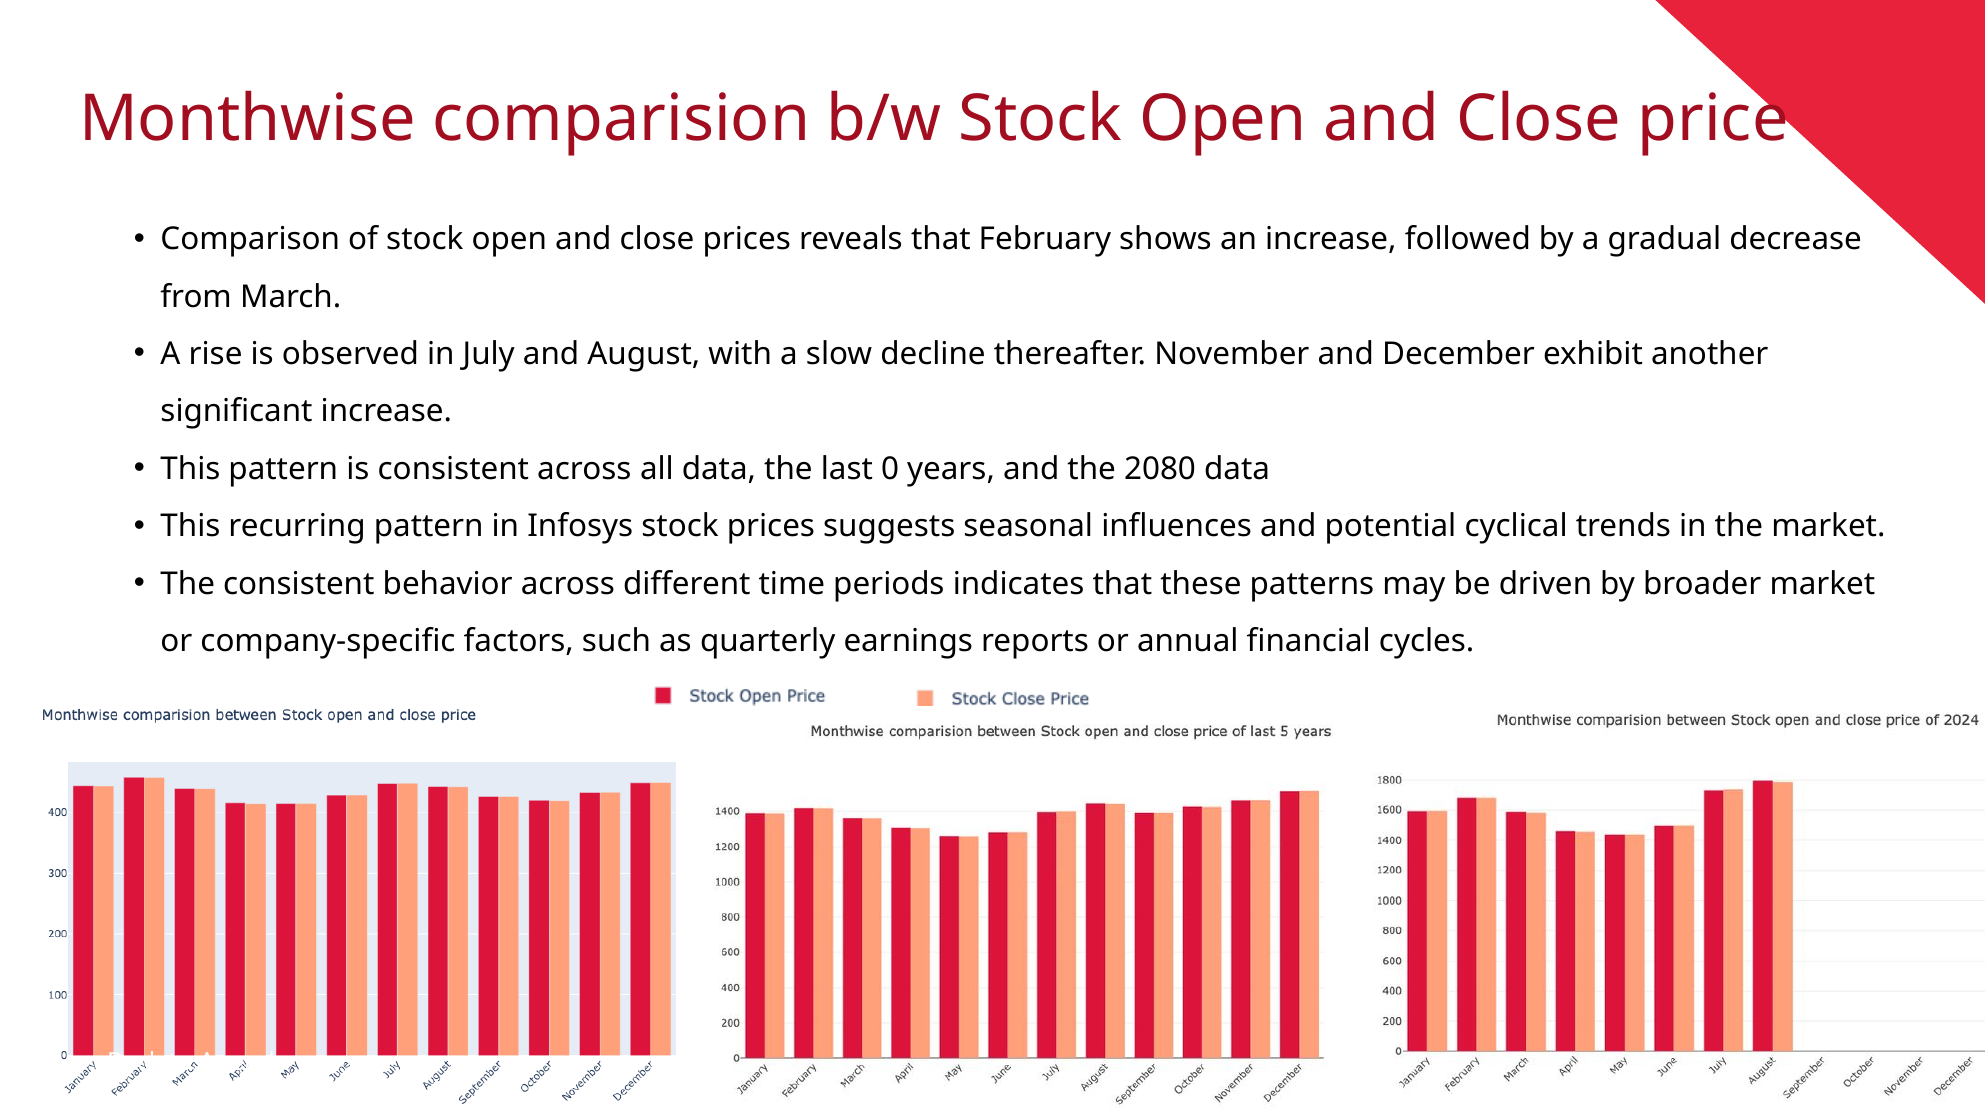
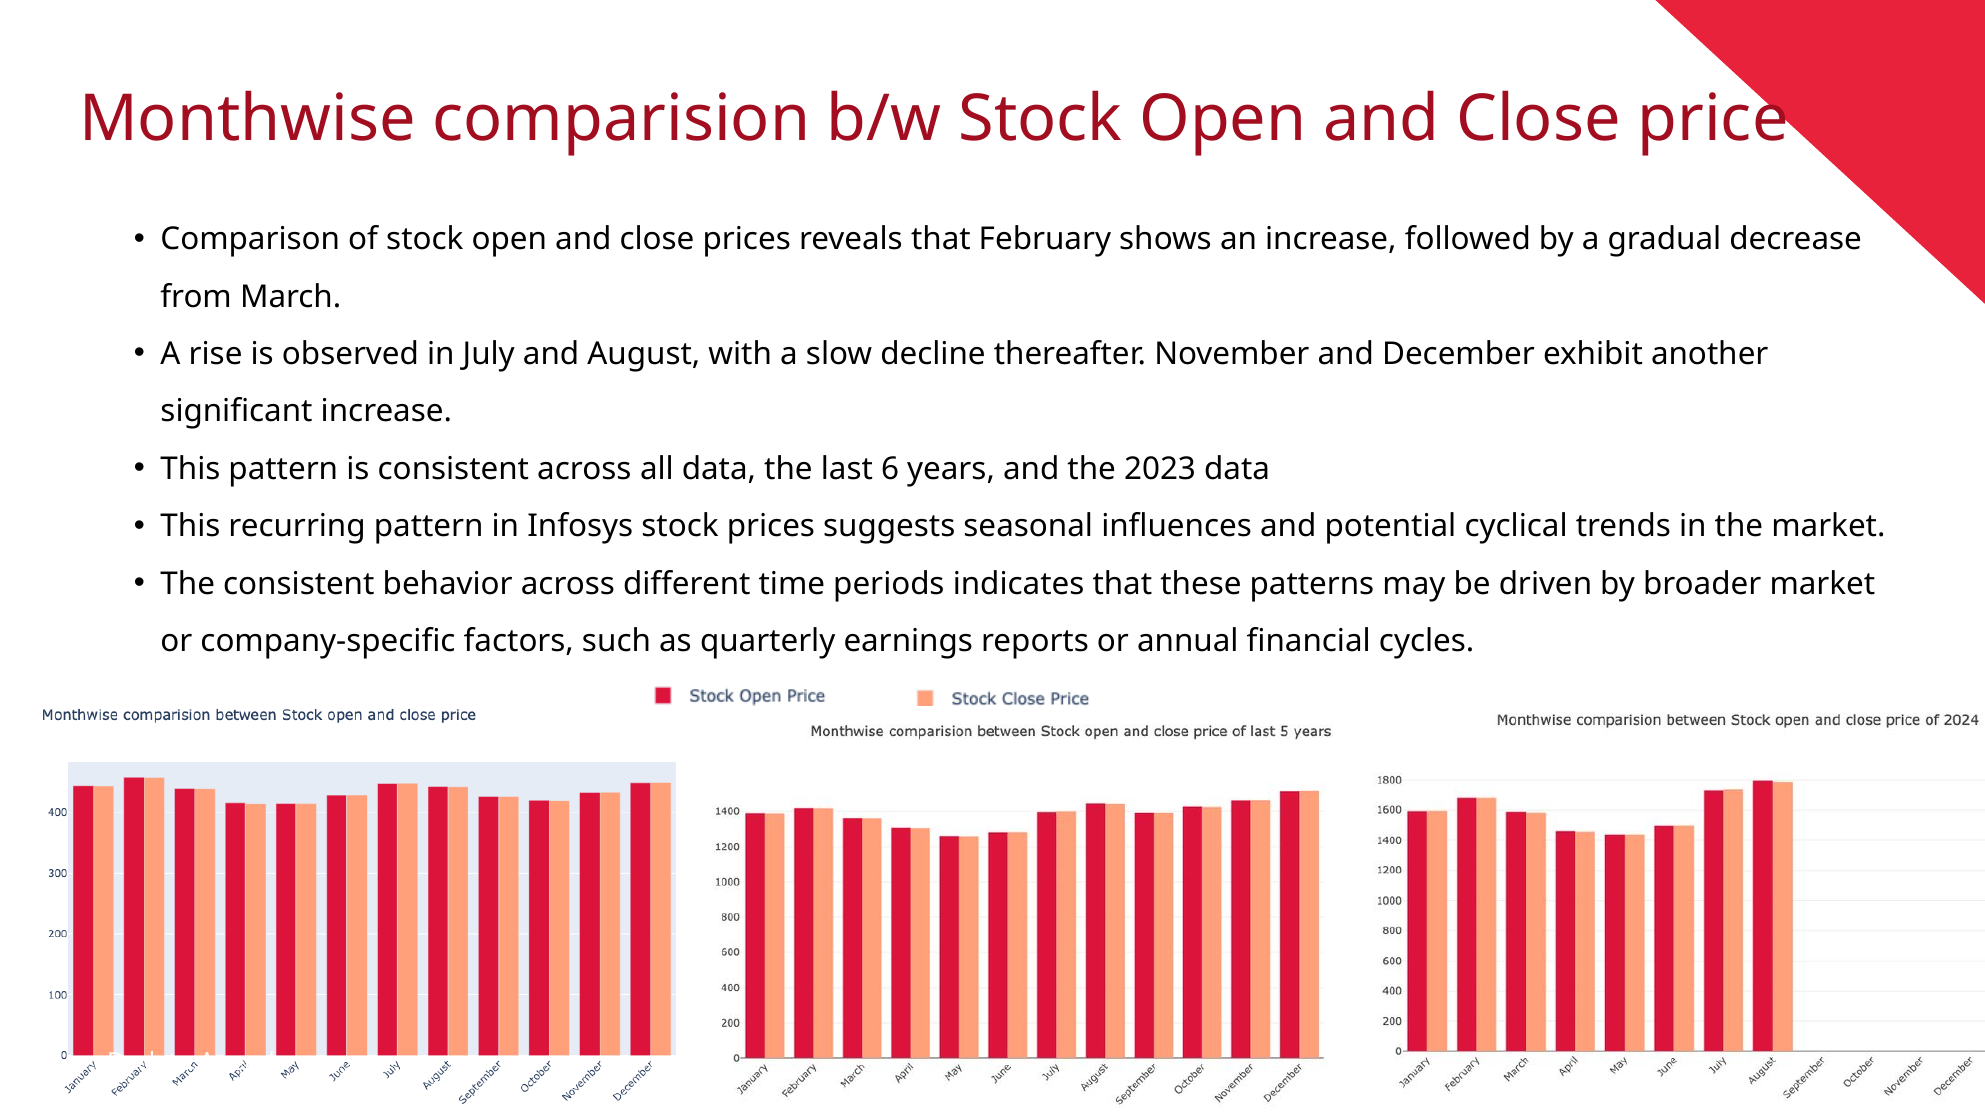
0: 0 -> 6 (890, 469)
2080: 2080 -> 2023 (1160, 469)
